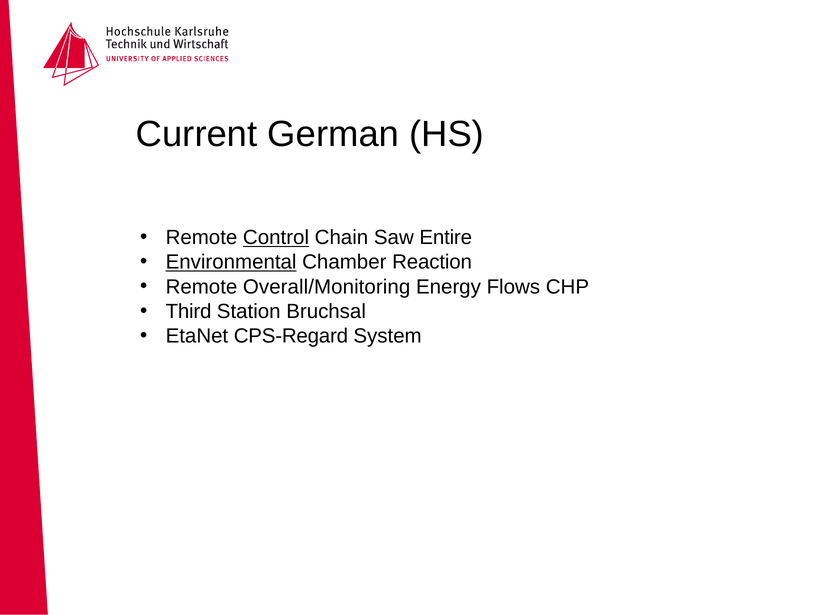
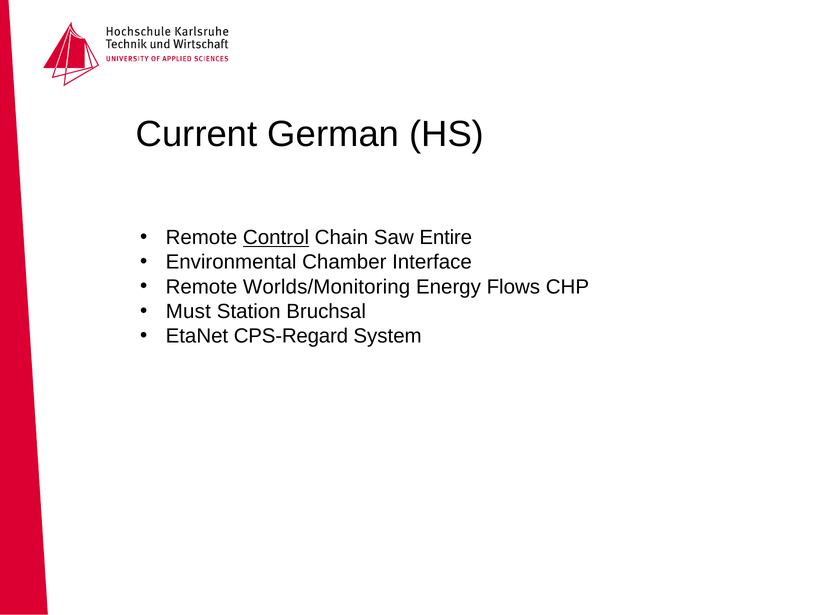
Environmental underline: present -> none (231, 262)
Reaction: Reaction -> Interface (432, 262)
Overall/Monitoring: Overall/Monitoring -> Worlds/Monitoring (327, 287)
Third: Third -> Must (188, 311)
